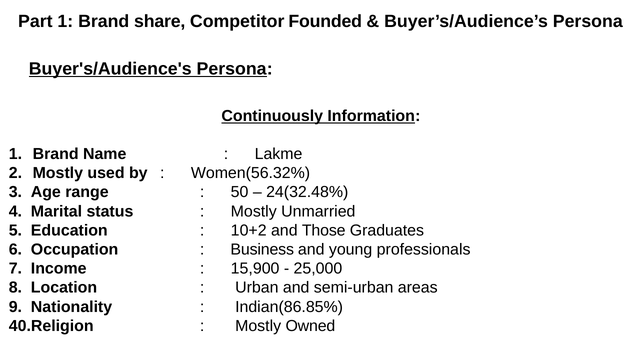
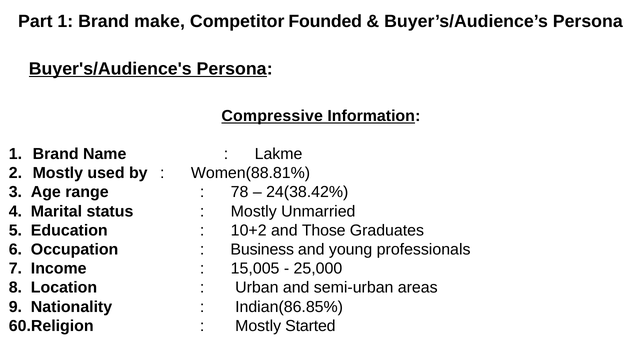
share: share -> make (160, 21)
Continuously: Continuously -> Compressive (272, 116)
Women(56.32%: Women(56.32% -> Women(88.81% (251, 173)
50: 50 -> 78 (240, 192)
24(32.48%: 24(32.48% -> 24(38.42% (307, 192)
15,900: 15,900 -> 15,005 (255, 269)
40.Religion: 40.Religion -> 60.Religion (51, 326)
Owned: Owned -> Started (310, 326)
